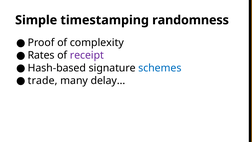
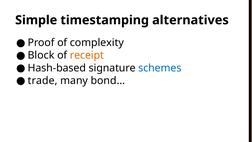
randomness: randomness -> alternatives (190, 20)
Rates: Rates -> Block (41, 55)
receipt colour: purple -> orange (87, 55)
delay: delay -> bond (108, 80)
